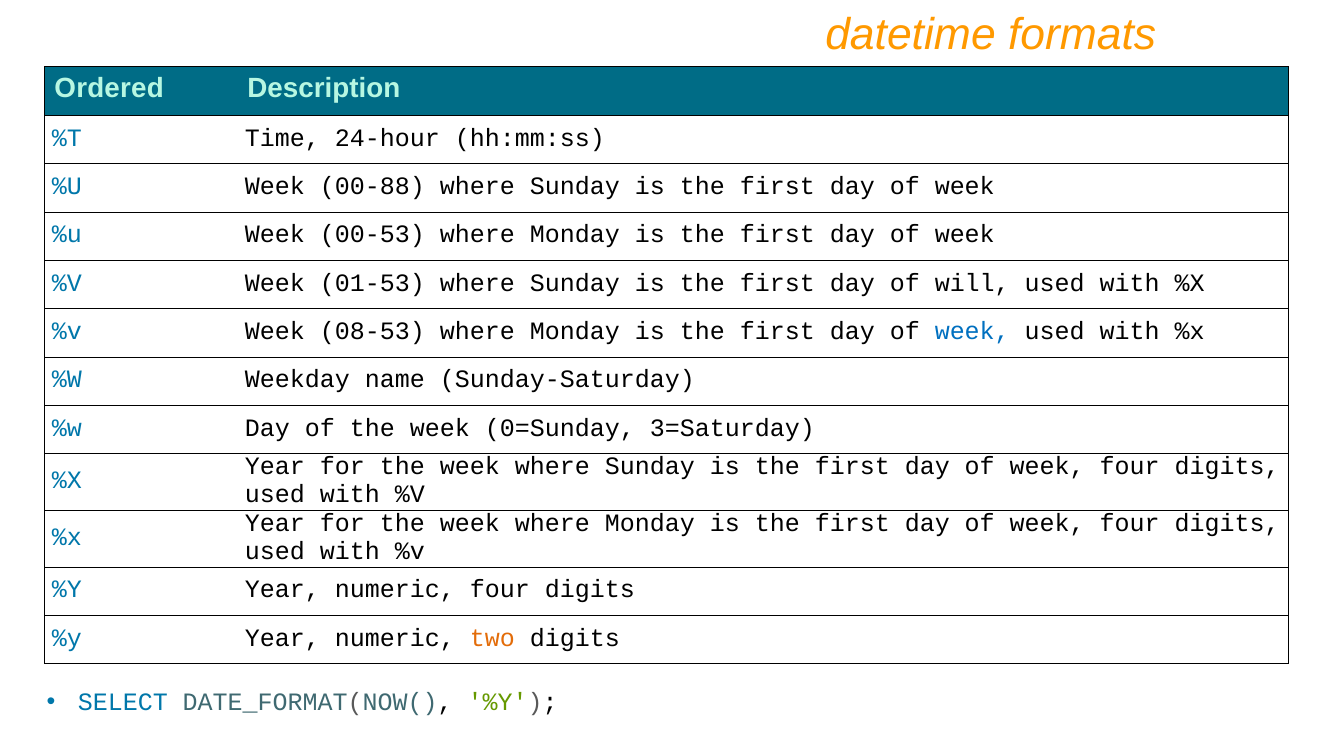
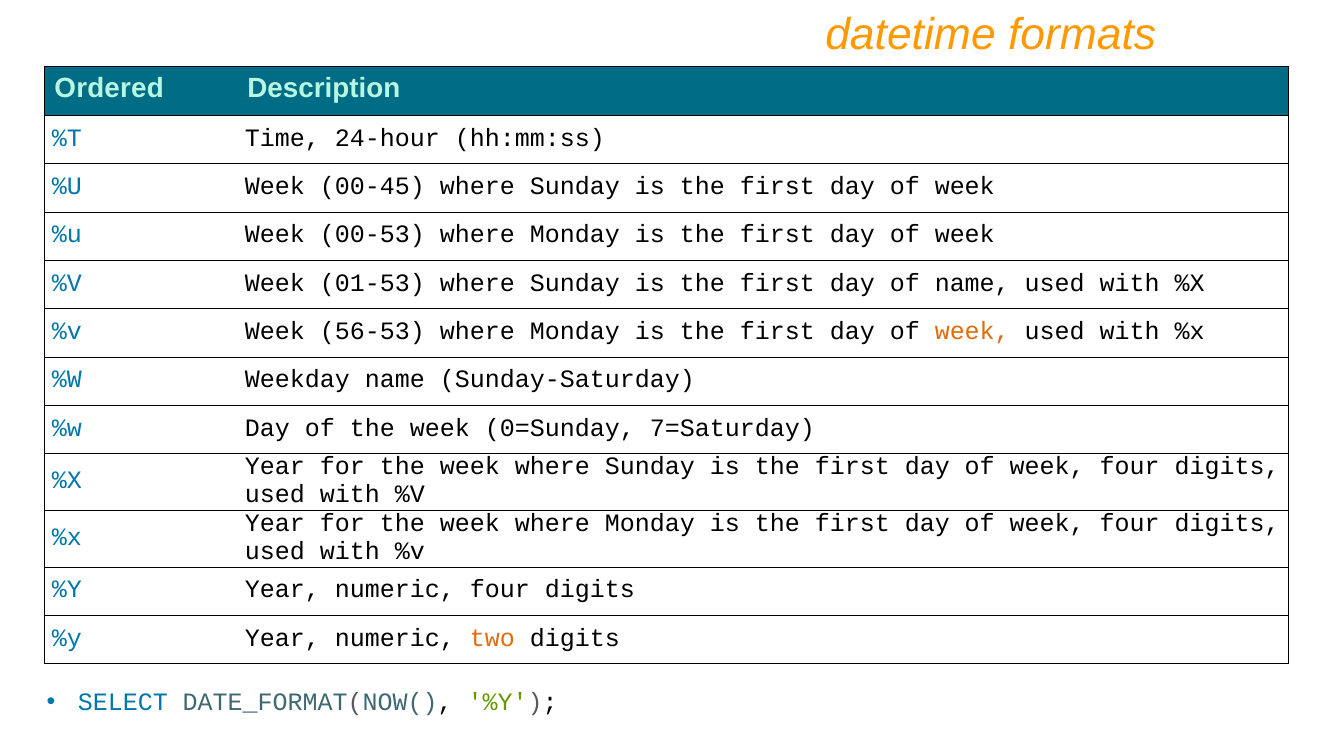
00-88: 00-88 -> 00-45 (372, 186)
of will: will -> name (972, 283)
08-53: 08-53 -> 56-53 (372, 331)
week colour: blue -> orange (972, 331)
3=Saturday: 3=Saturday -> 7=Saturday (732, 428)
